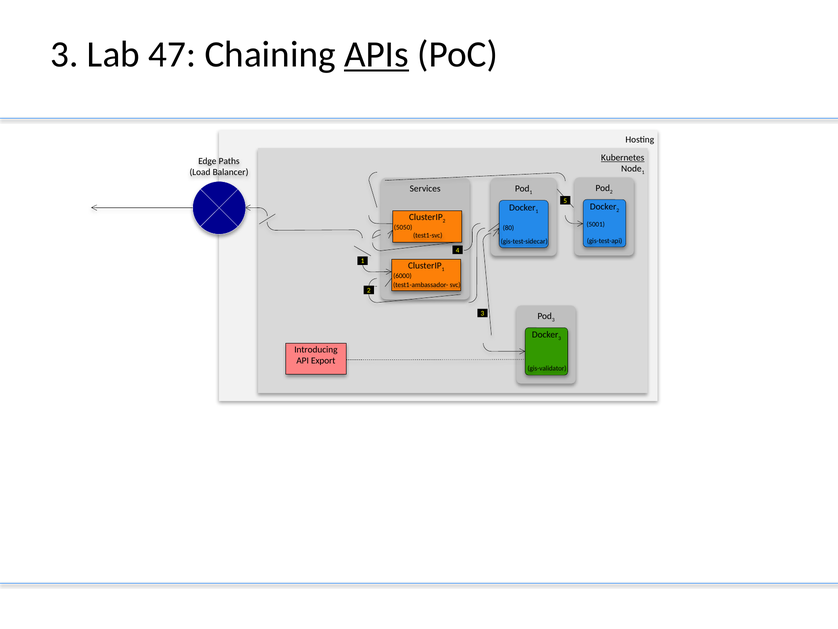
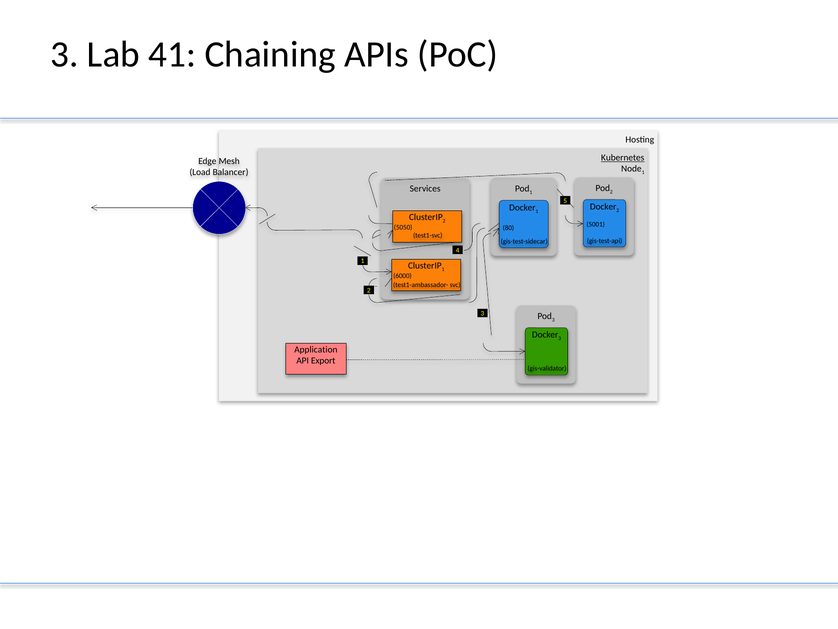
47: 47 -> 41 (172, 54)
APIs underline: present -> none (376, 54)
Paths: Paths -> Mesh (229, 161)
Introducing: Introducing -> Application (316, 349)
